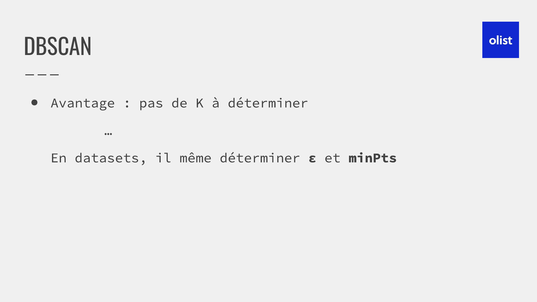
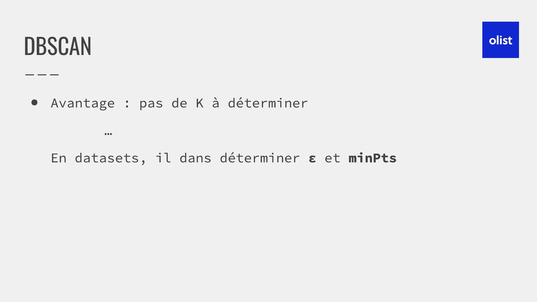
même: même -> dans (196, 158)
